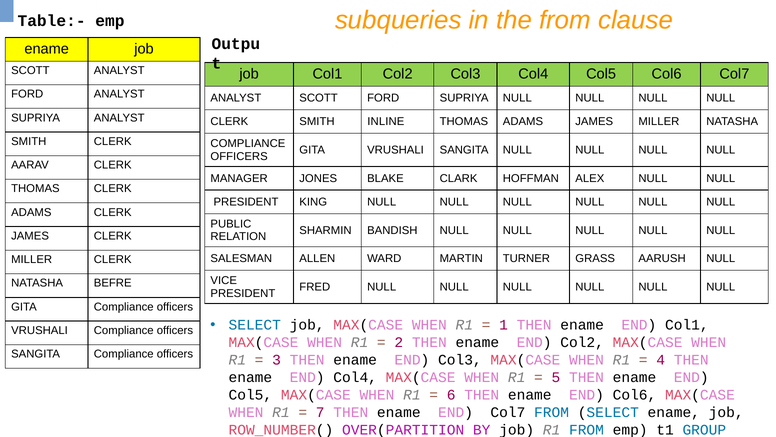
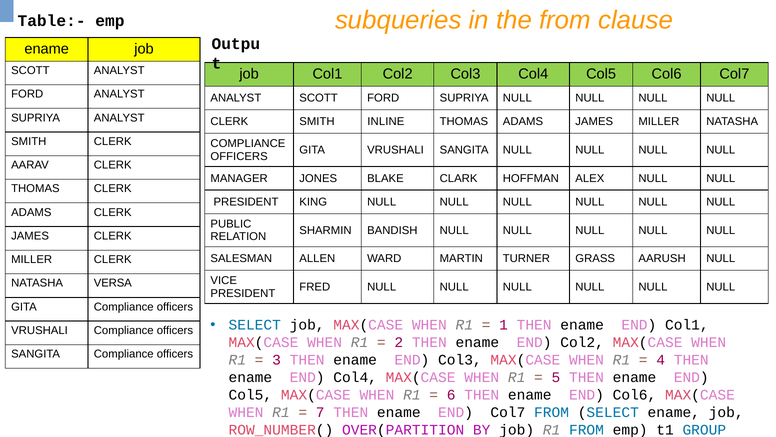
BEFRE: BEFRE -> VERSA (113, 283)
